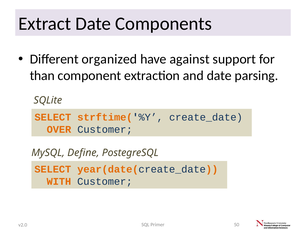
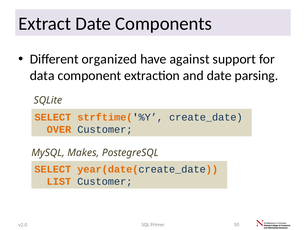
than: than -> data (42, 75)
Define: Define -> Makes (83, 152)
WITH: WITH -> LIST (59, 181)
